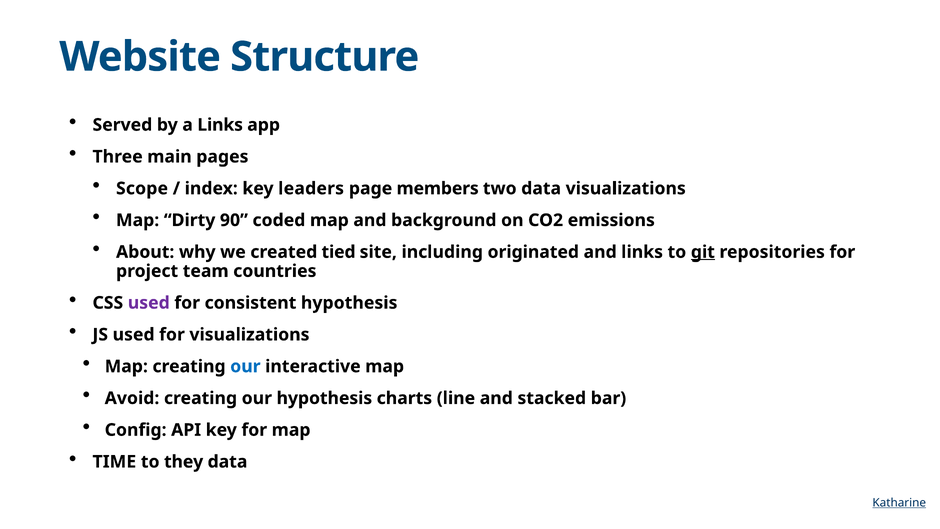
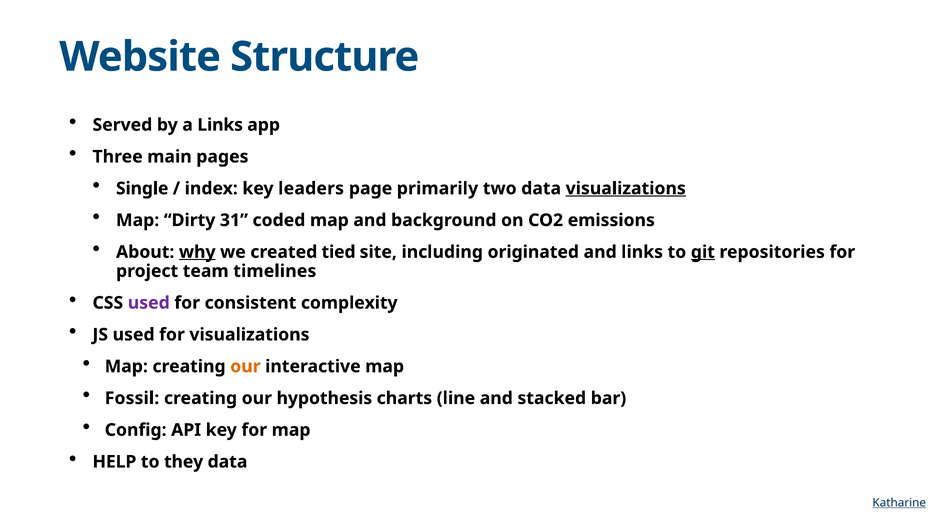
Scope: Scope -> Single (142, 188)
members: members -> primarily (437, 188)
visualizations underline: none -> present (626, 188)
90: 90 -> 31 (234, 220)
why underline: none -> present (197, 252)
countries: countries -> timelines (275, 271)
consistent hypothesis: hypothesis -> complexity (349, 303)
our colour: blue -> orange (245, 366)
Avoid: Avoid -> Fossil (132, 398)
TIME: TIME -> HELP (114, 462)
